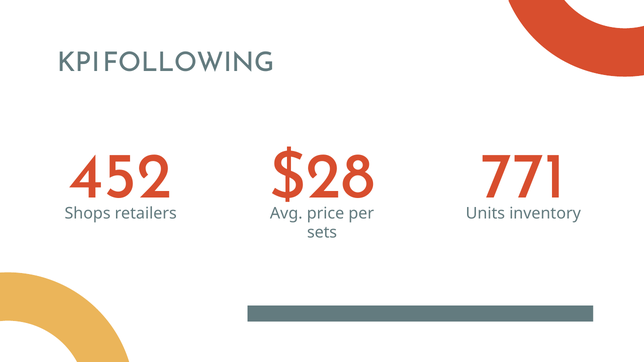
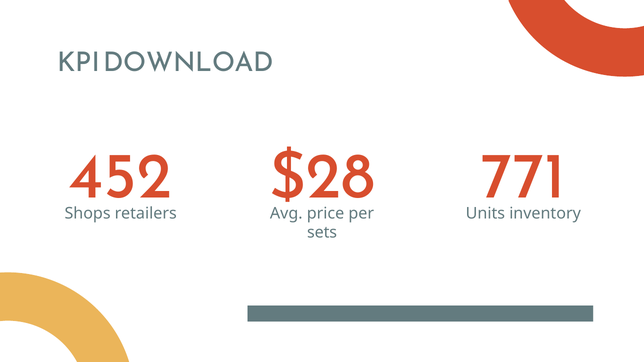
FOLLOWING: FOLLOWING -> DOWNLOAD (189, 62)
